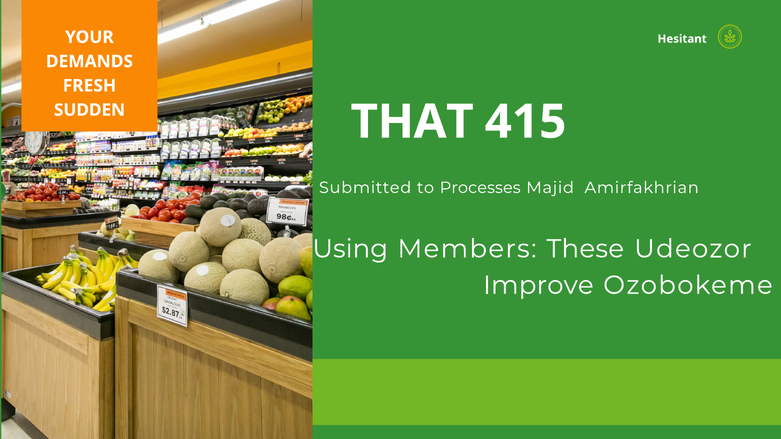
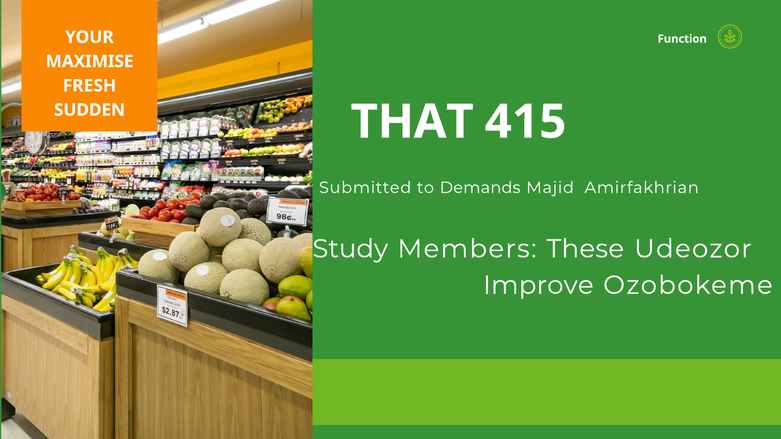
Hesitant: Hesitant -> Function (682, 39)
DEMANDS: DEMANDS -> MAXIMISE (90, 61)
Processes: Processes -> Demands (480, 188)
Using: Using -> Study (350, 249)
